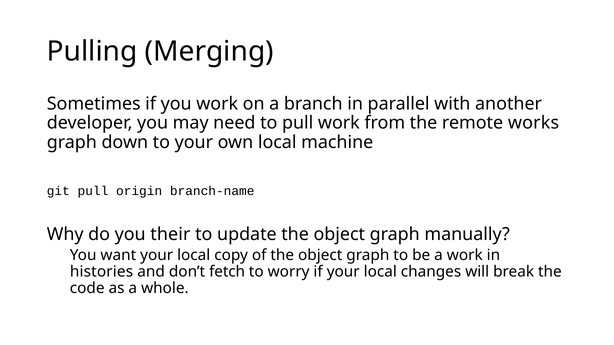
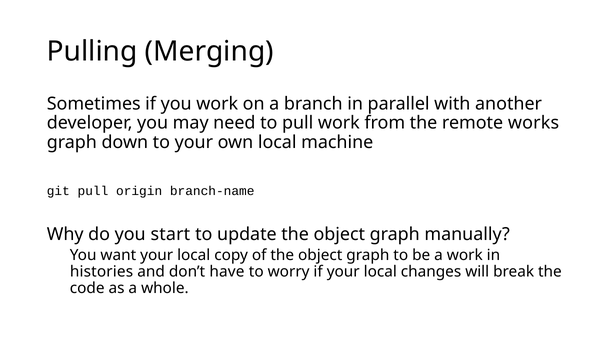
their: their -> start (170, 234)
fetch: fetch -> have (227, 272)
